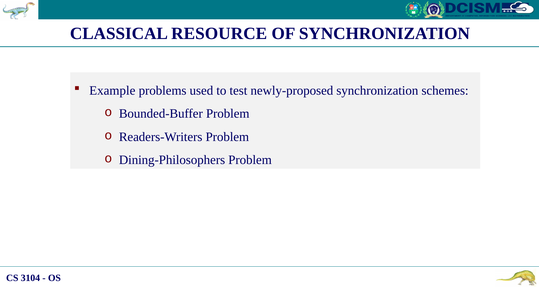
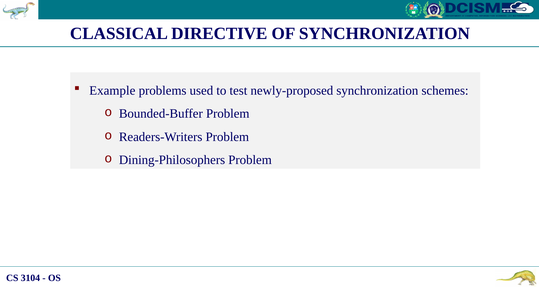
RESOURCE: RESOURCE -> DIRECTIVE (219, 33)
